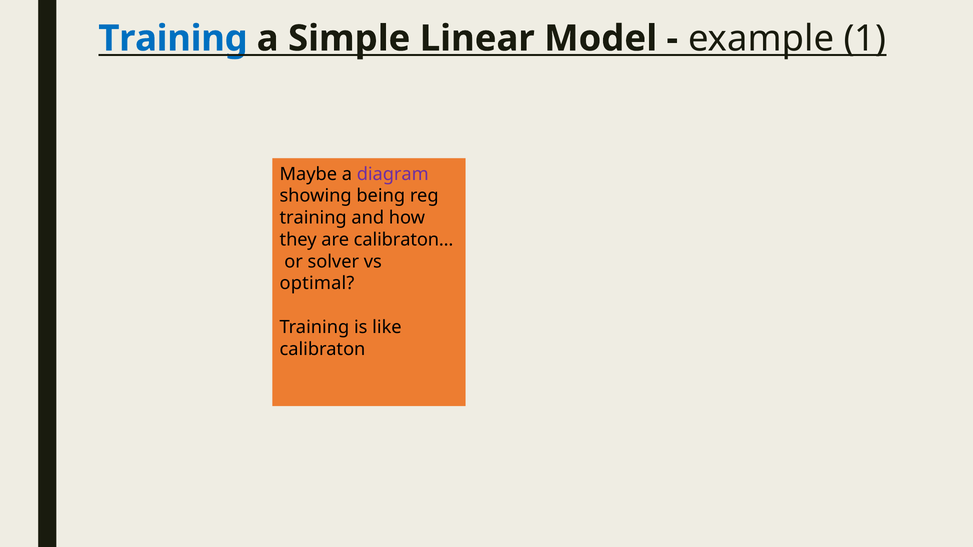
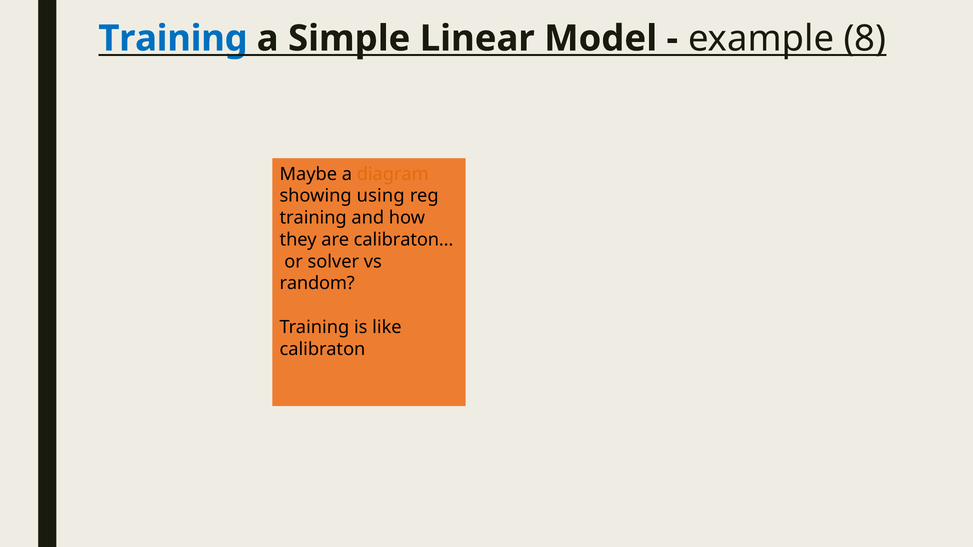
1: 1 -> 8 (865, 38)
diagram colour: purple -> orange (393, 174)
being: being -> using (381, 196)
optimal: optimal -> random (317, 284)
